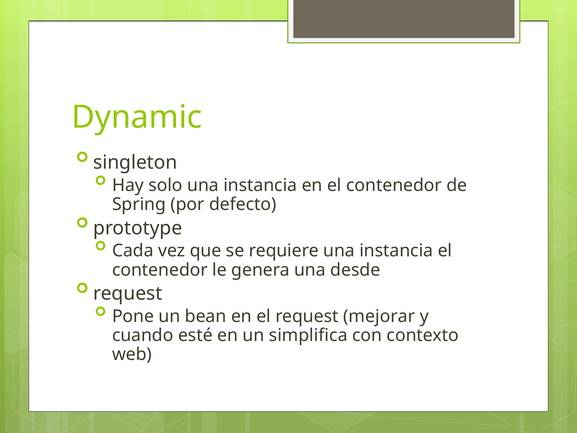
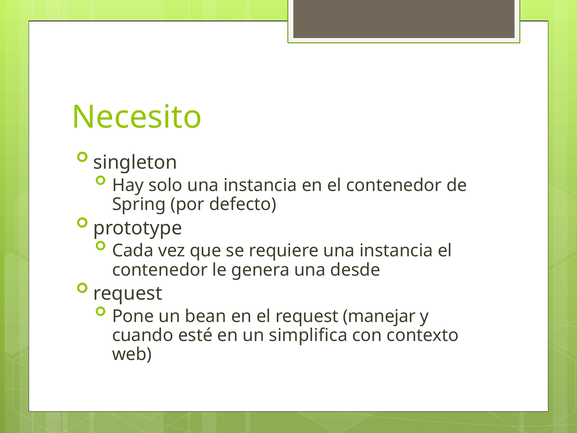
Dynamic: Dynamic -> Necesito (137, 117)
mejorar: mejorar -> manejar (379, 316)
